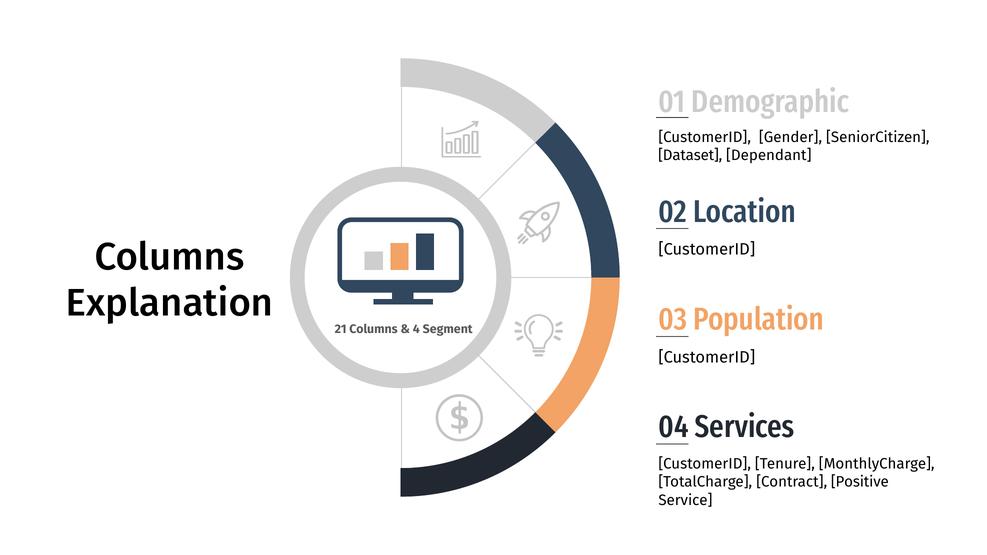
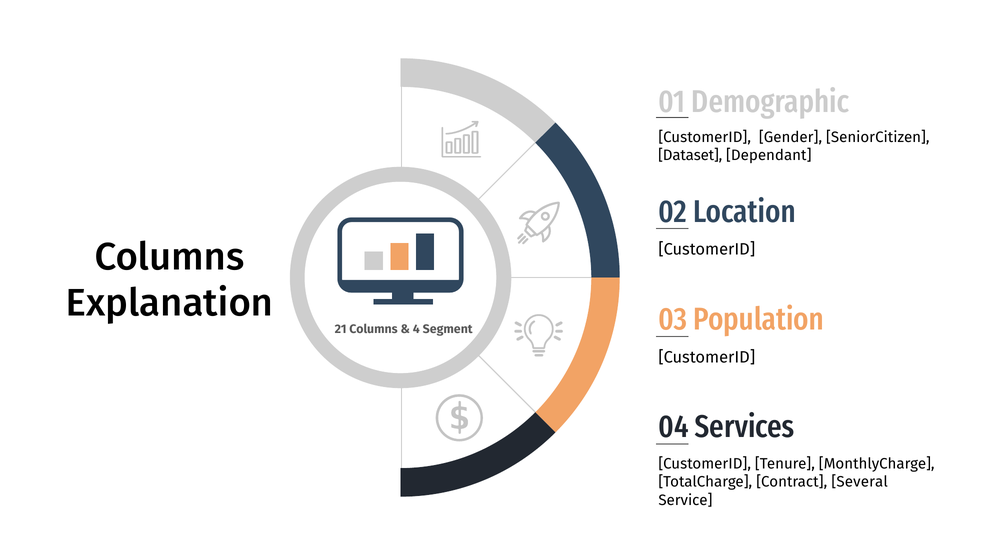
Positive: Positive -> Several (860, 482)
